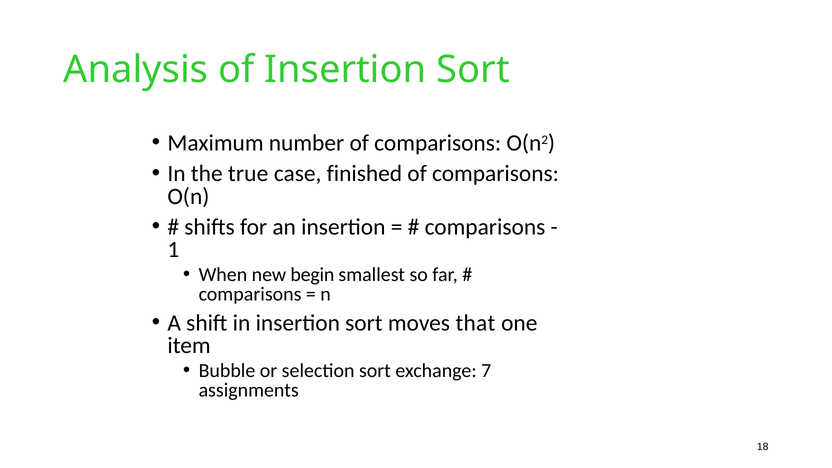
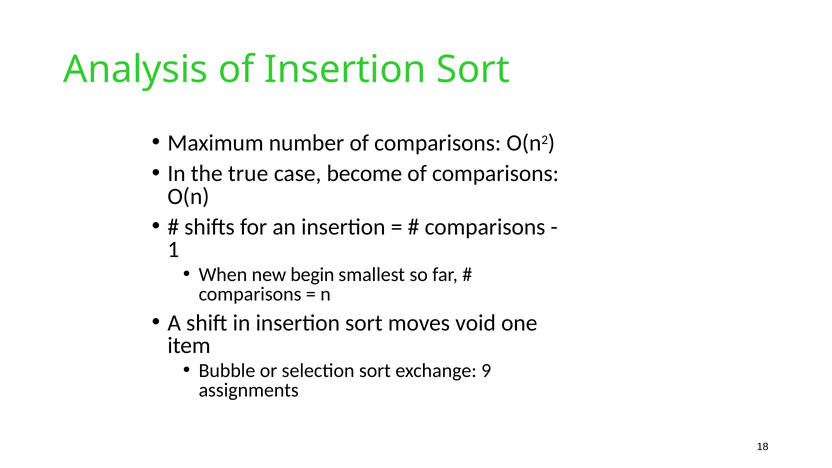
finished: finished -> become (364, 174)
that: that -> void (476, 323)
7: 7 -> 9 (486, 371)
